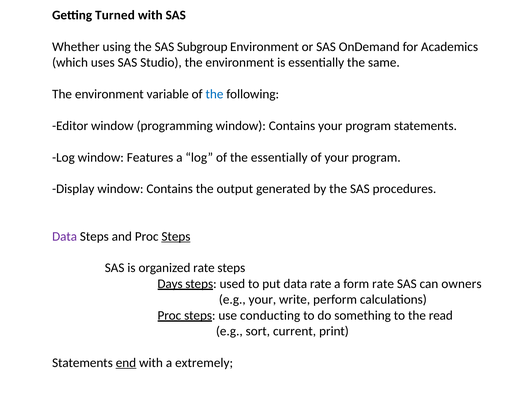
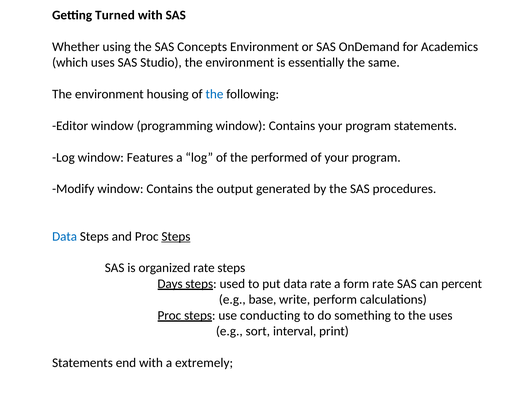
Subgroup: Subgroup -> Concepts (202, 47)
variable: variable -> housing (168, 94)
the essentially: essentially -> performed (279, 157)
Display: Display -> Modify (73, 189)
Data colour: purple -> blue (65, 236)
owners: owners -> percent (462, 284)
e.g your: your -> base (262, 300)
the read: read -> uses (441, 316)
current: current -> interval (295, 331)
end underline: present -> none (126, 363)
